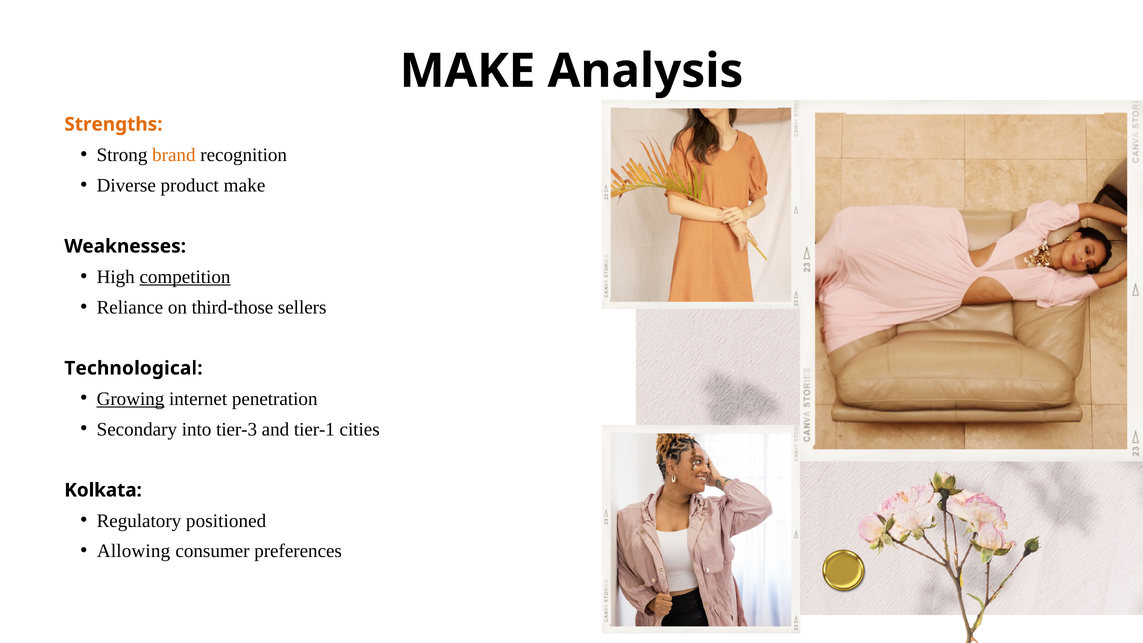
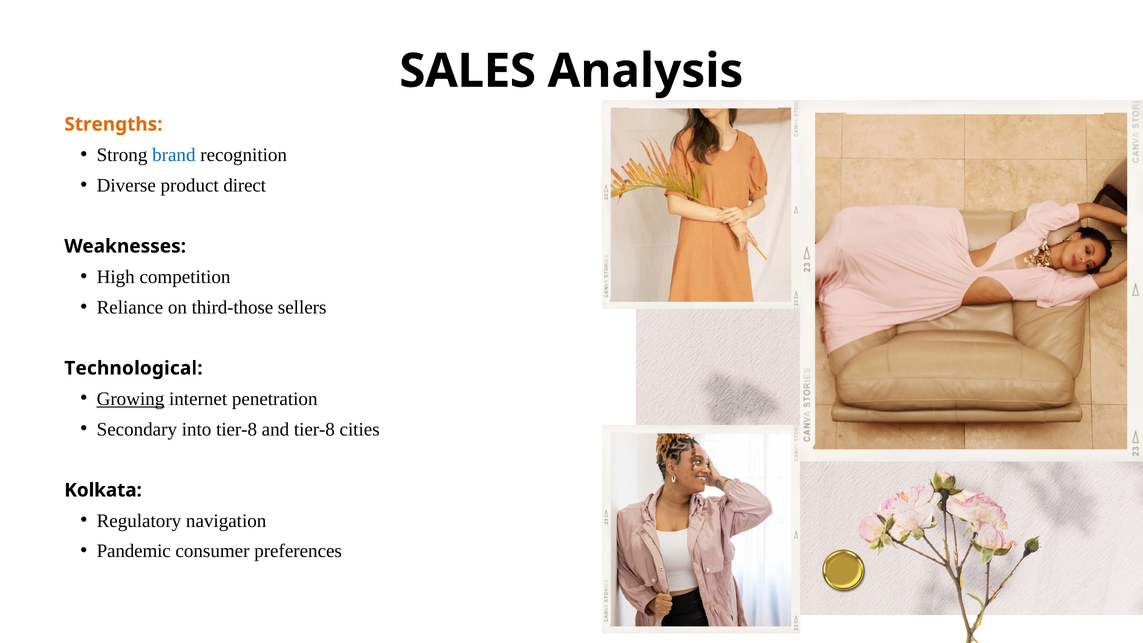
MAKE: MAKE -> SALES (468, 71)
brand colour: orange -> blue (174, 155)
product make: make -> direct (245, 185)
competition underline: present -> none (185, 277)
into tier-3: tier-3 -> tier-8 (237, 429)
and tier-1: tier-1 -> tier-8 (314, 429)
positioned: positioned -> navigation (226, 521)
Allowing: Allowing -> Pandemic (134, 551)
